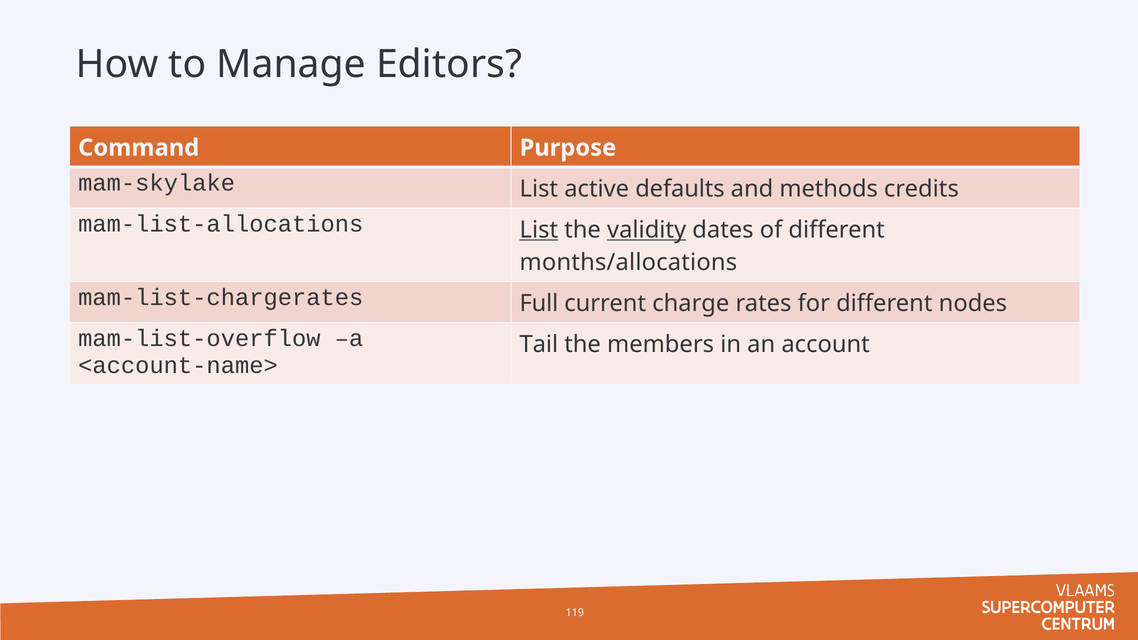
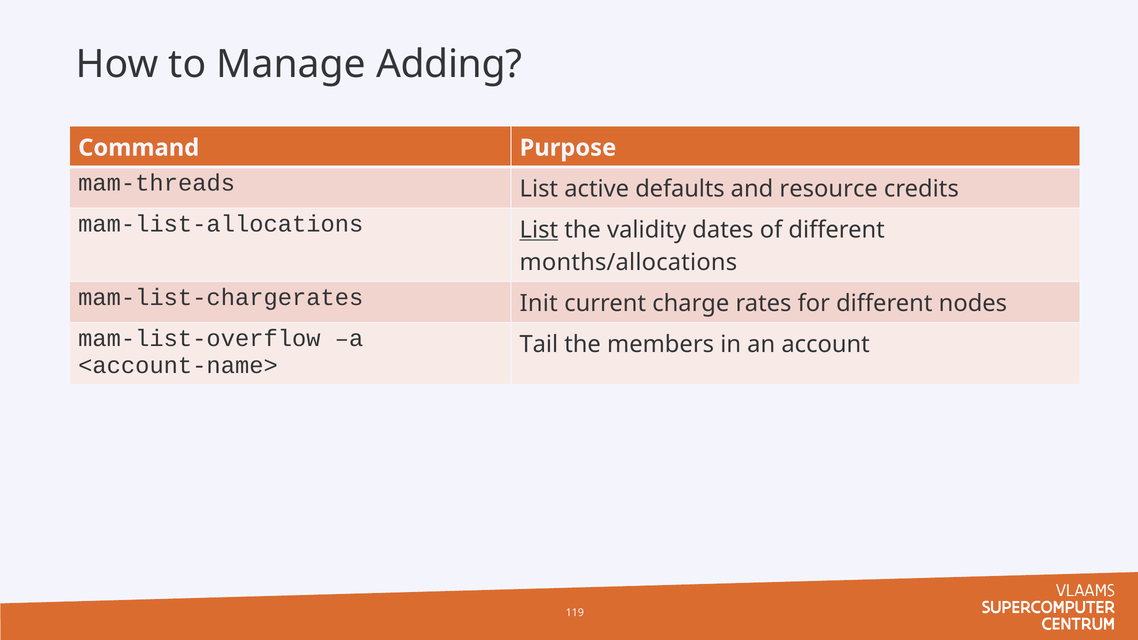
Editors: Editors -> Adding (449, 64)
mam-skylake: mam-skylake -> mam-threads (157, 183)
methods: methods -> resource (829, 189)
validity underline: present -> none (647, 230)
Full: Full -> Init (539, 303)
